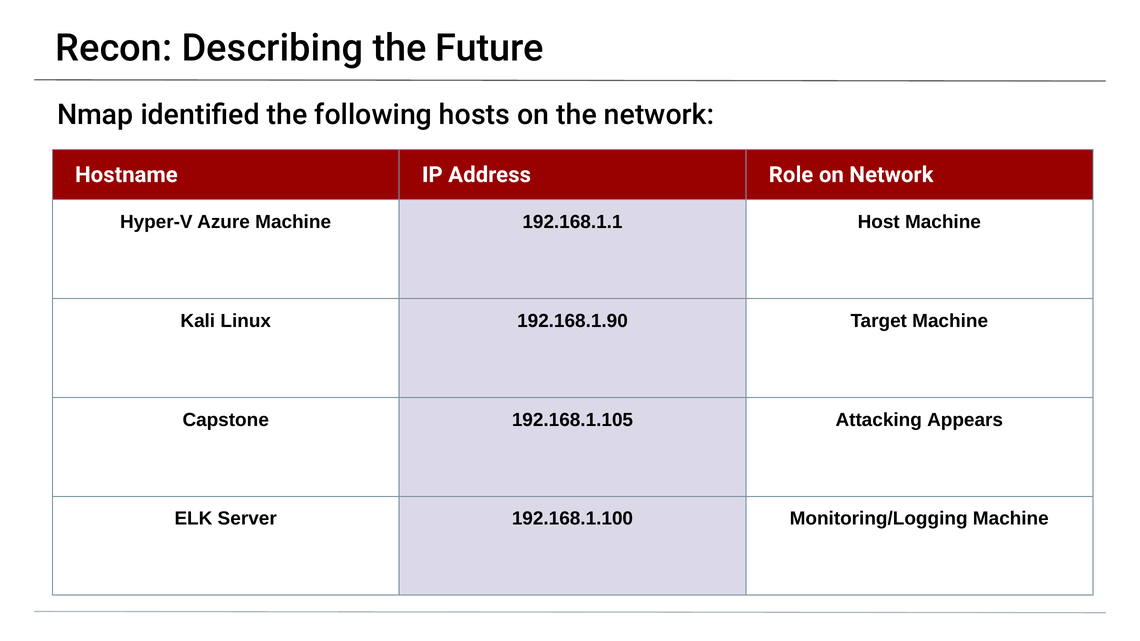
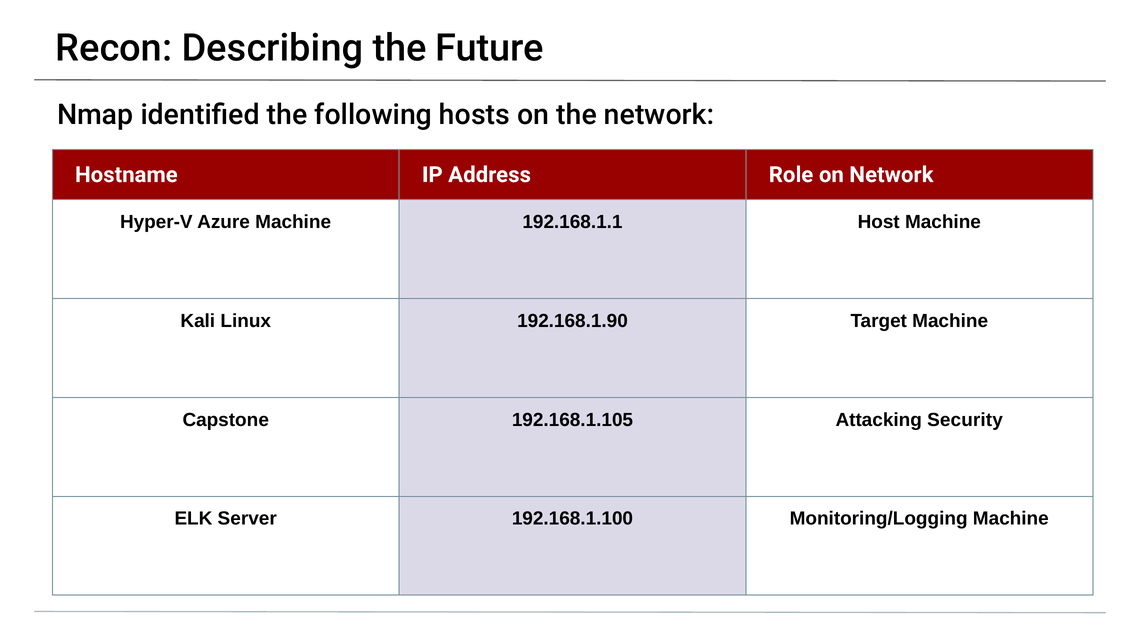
Appears: Appears -> Security (965, 420)
